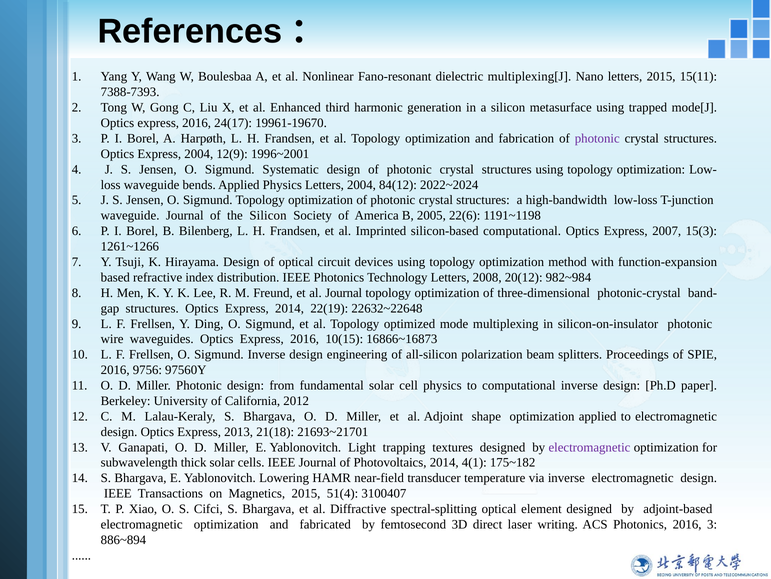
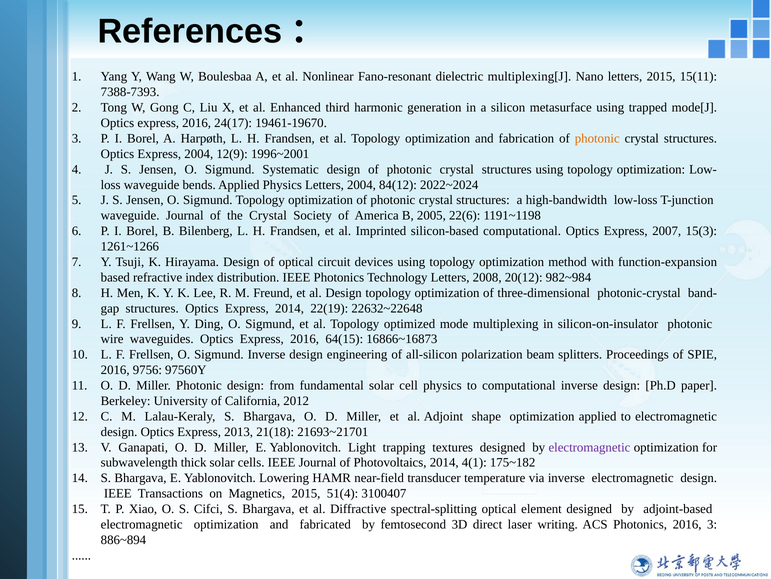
19961-19670: 19961-19670 -> 19461-19670 (291, 123)
photonic colour: purple -> orange (597, 138)
the Silicon: Silicon -> Crystal (268, 215)
al Journal: Journal -> Design (344, 293)
10(15: 10(15 -> 64(15 (344, 339)
